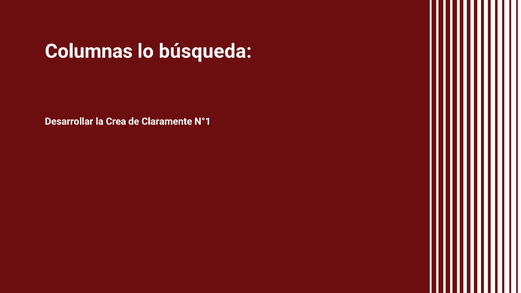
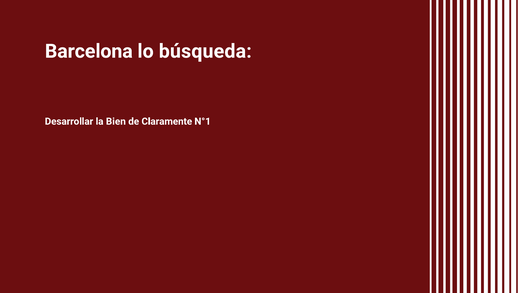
Columnas: Columnas -> Barcelona (89, 51)
Crea: Crea -> Bien (116, 121)
